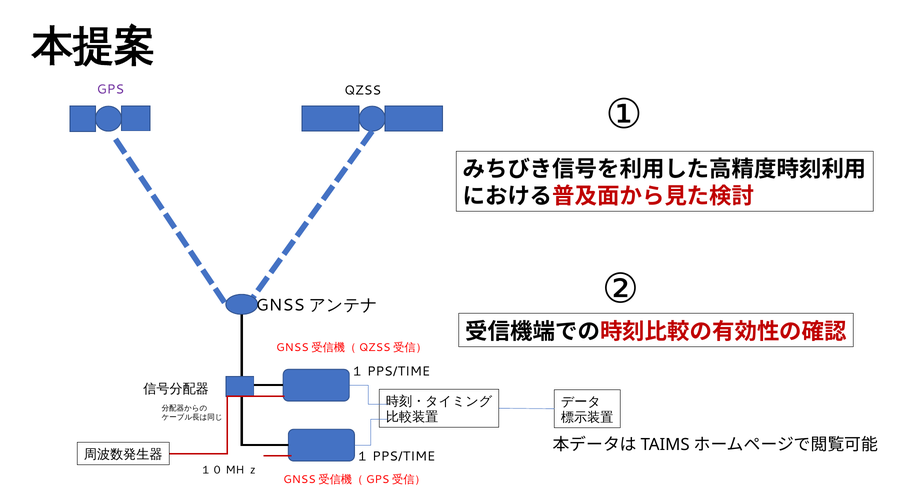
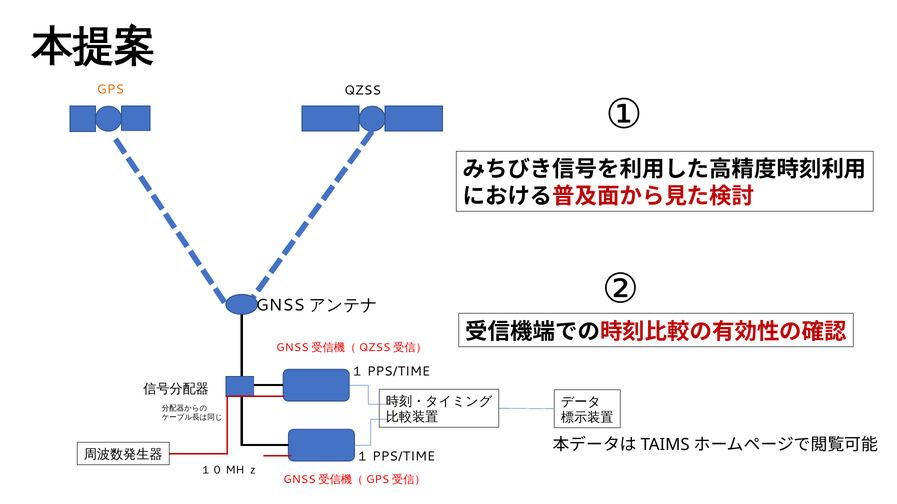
GPS colour: purple -> orange (110, 89)
